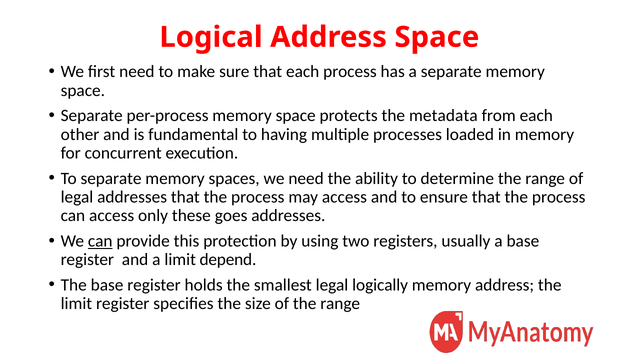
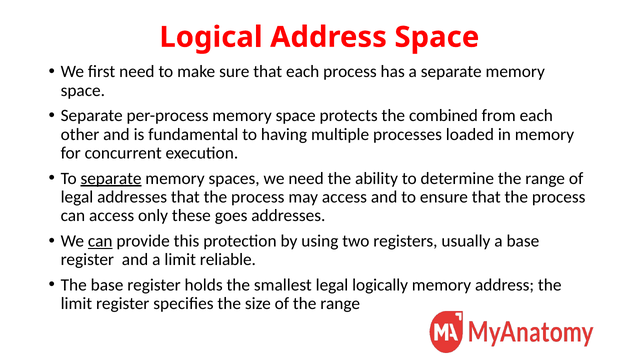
metadata: metadata -> combined (443, 116)
separate underline: none -> present (111, 179)
depend: depend -> reliable (228, 260)
